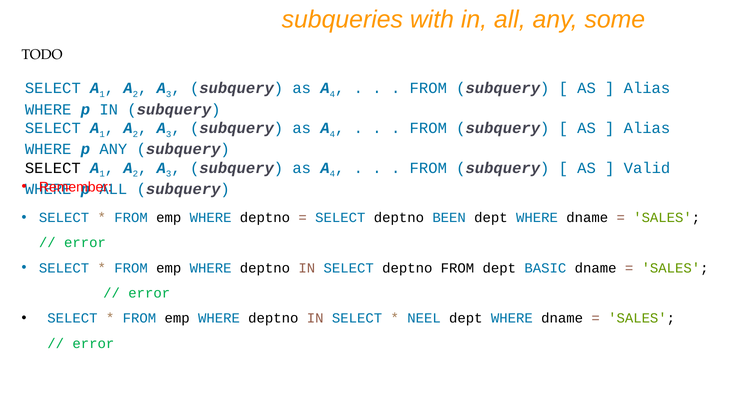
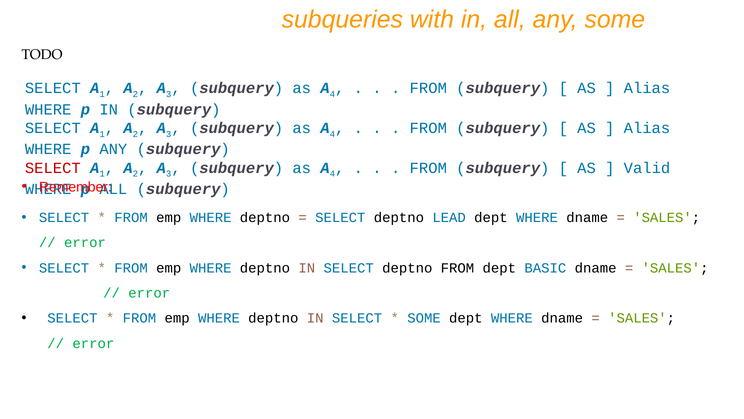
SELECT colour: black -> red (53, 168)
BEEN: BEEN -> LEAD (449, 217)
NEEL: NEEL -> SOME (424, 318)
